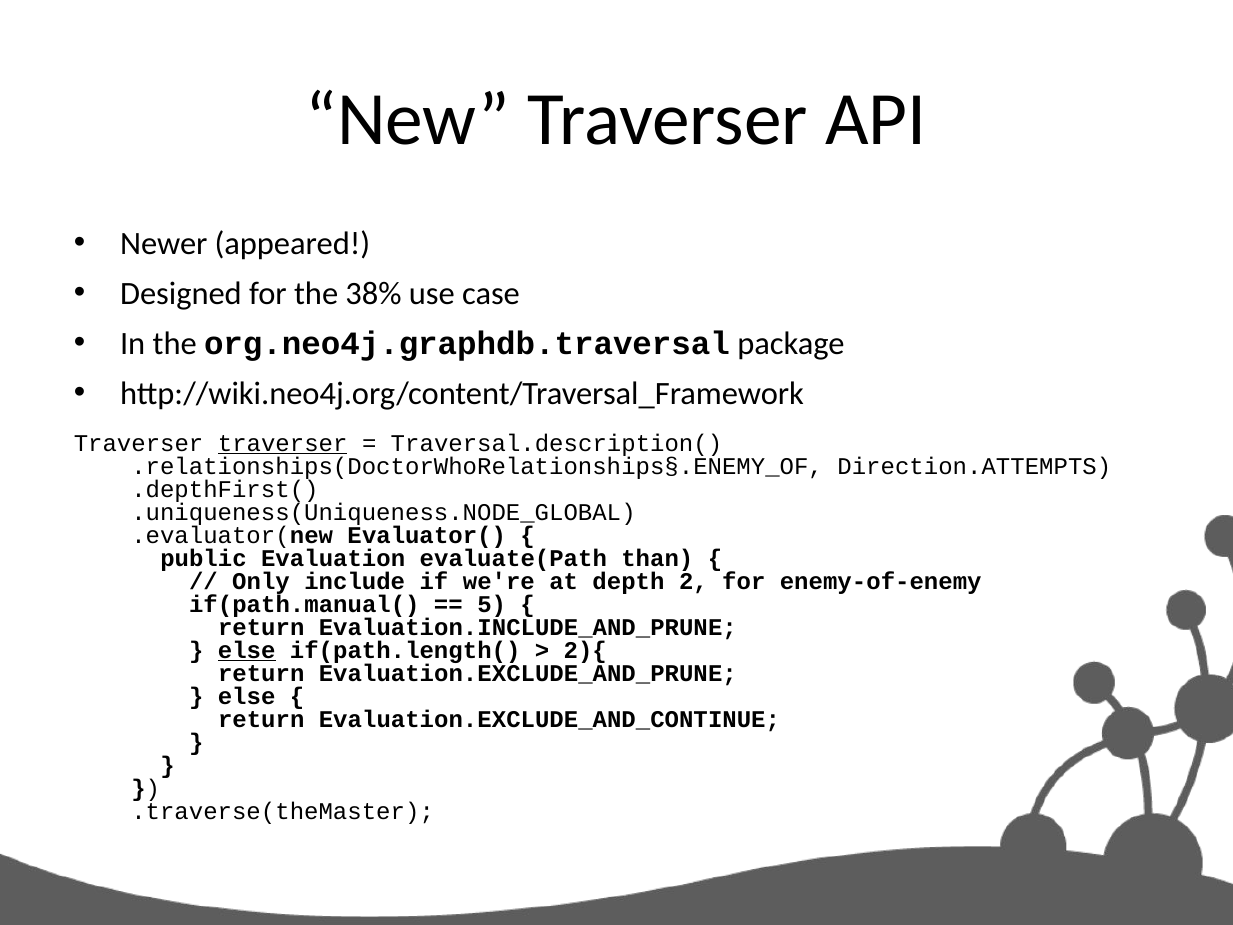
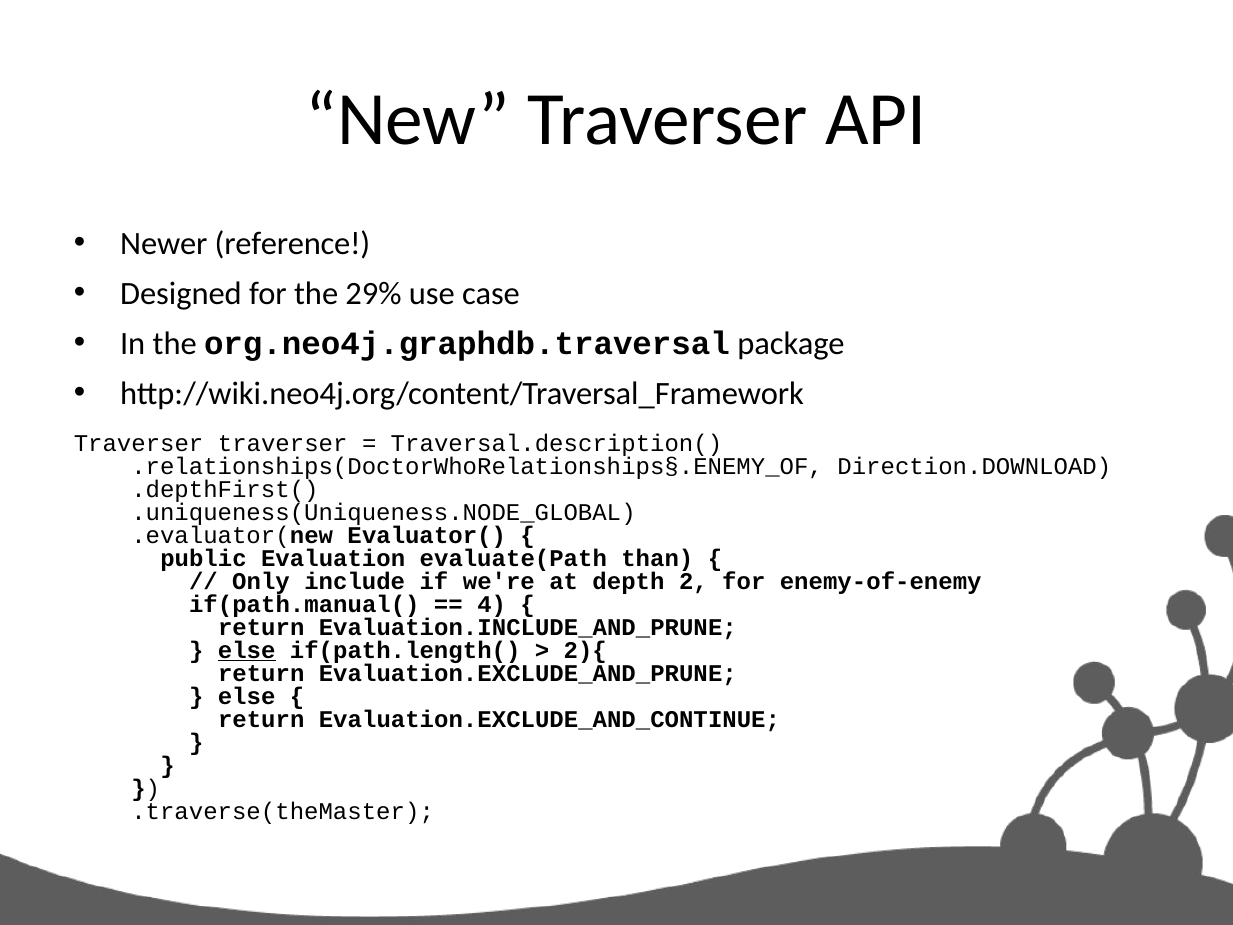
appeared: appeared -> reference (292, 244)
38%: 38% -> 29% (374, 294)
traverser underline: present -> none (283, 443)
Direction.ATTEMPTS: Direction.ATTEMPTS -> Direction.DOWNLOAD (974, 466)
5: 5 -> 4 (492, 604)
